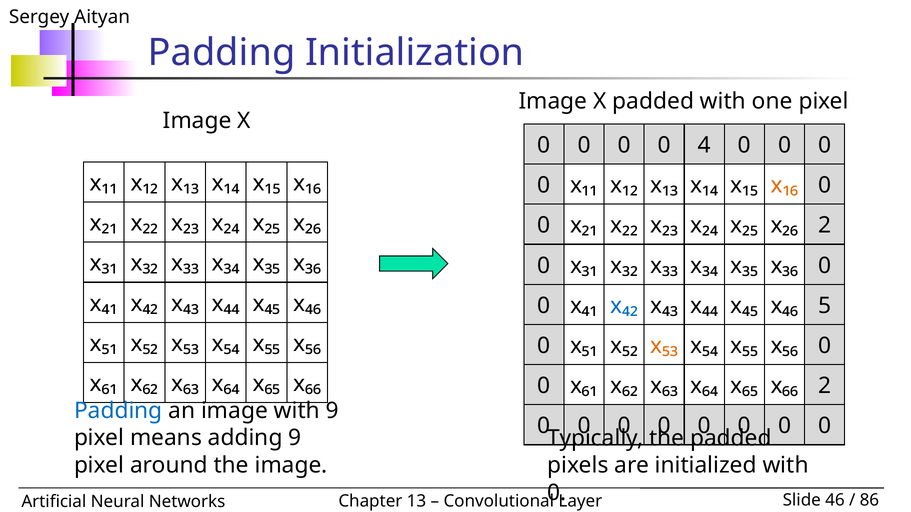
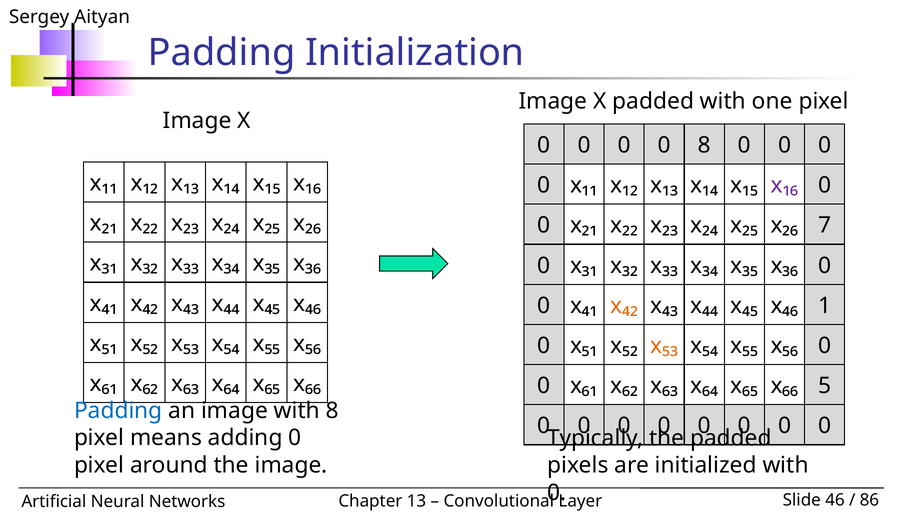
0 4: 4 -> 8 (704, 145)
x₁₆ colour: orange -> purple (784, 186)
x₂₆ 2: 2 -> 7 (825, 226)
x₄₂ colour: blue -> orange (624, 306)
5: 5 -> 1 (825, 306)
x₆₆ 2: 2 -> 5 (825, 386)
with 9: 9 -> 8 (332, 411)
adding 9: 9 -> 0 (295, 438)
